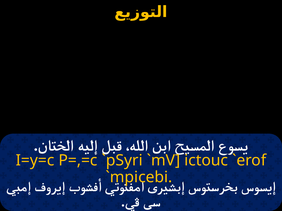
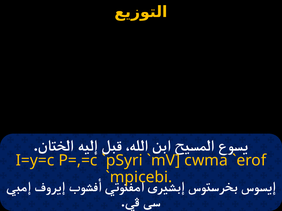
ictouc: ictouc -> cwma (206, 161)
